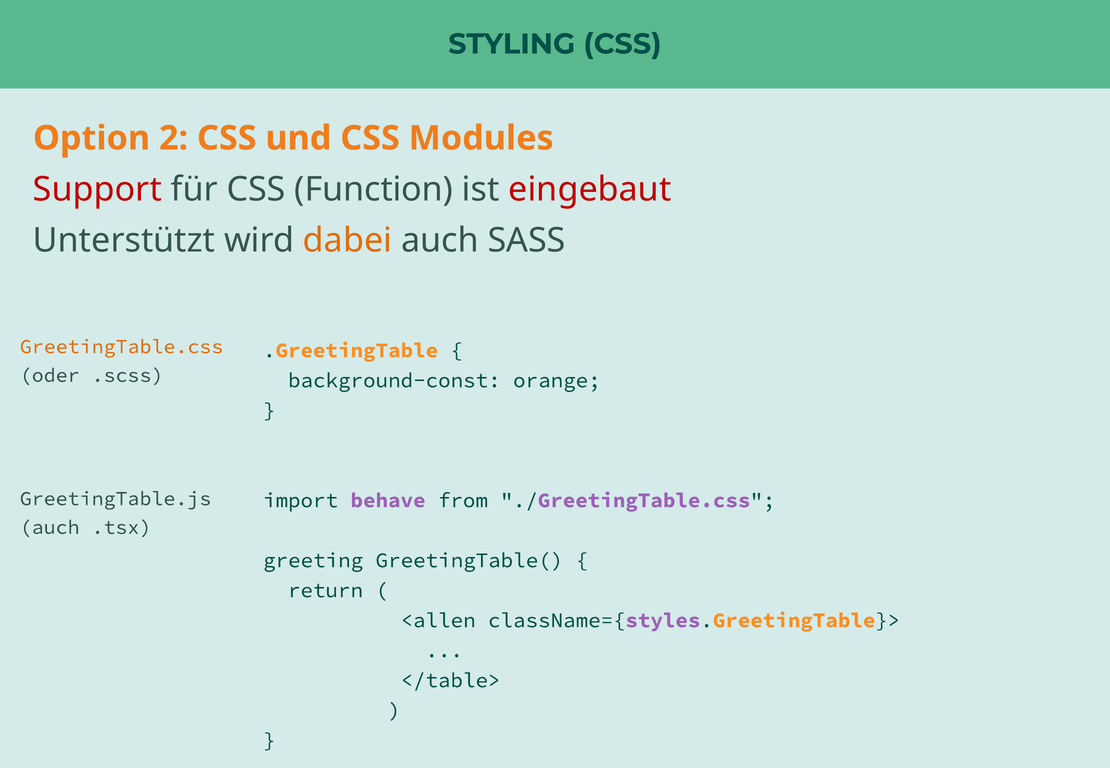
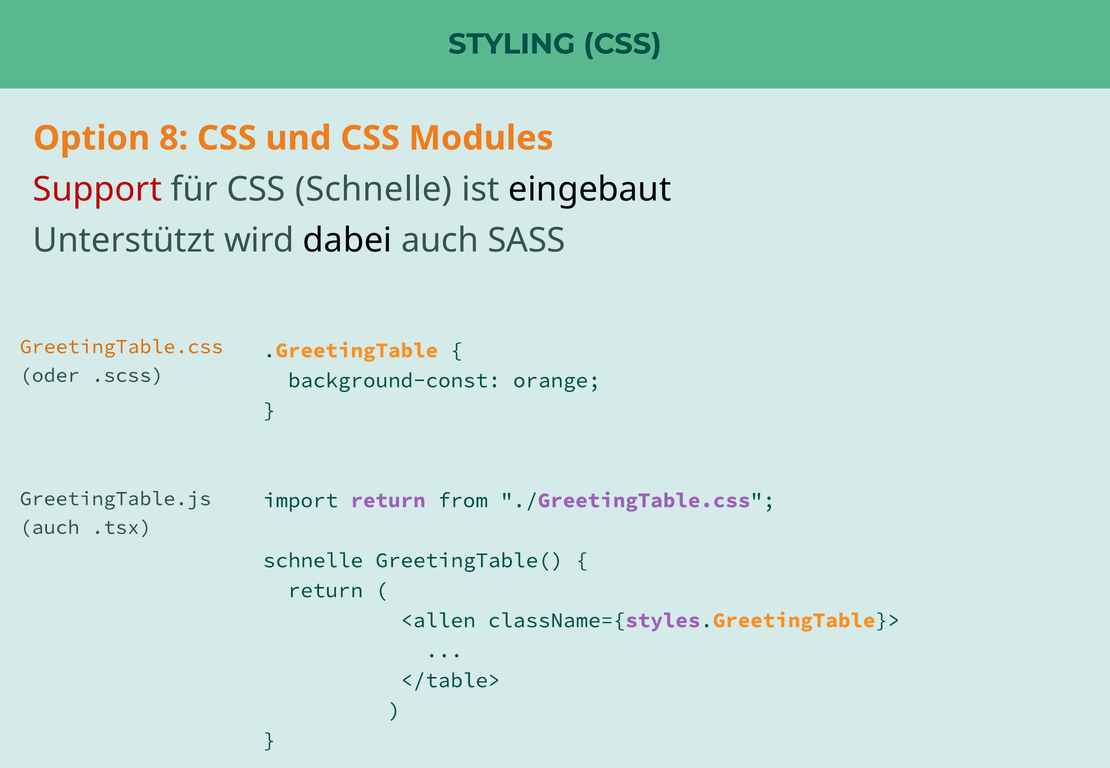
2: 2 -> 8 (174, 138)
CSS Function: Function -> Schnelle (374, 189)
eingebaut colour: red -> black (590, 189)
dabei colour: orange -> black (348, 241)
import behave: behave -> return (388, 501)
greeting: greeting -> schnelle (313, 561)
